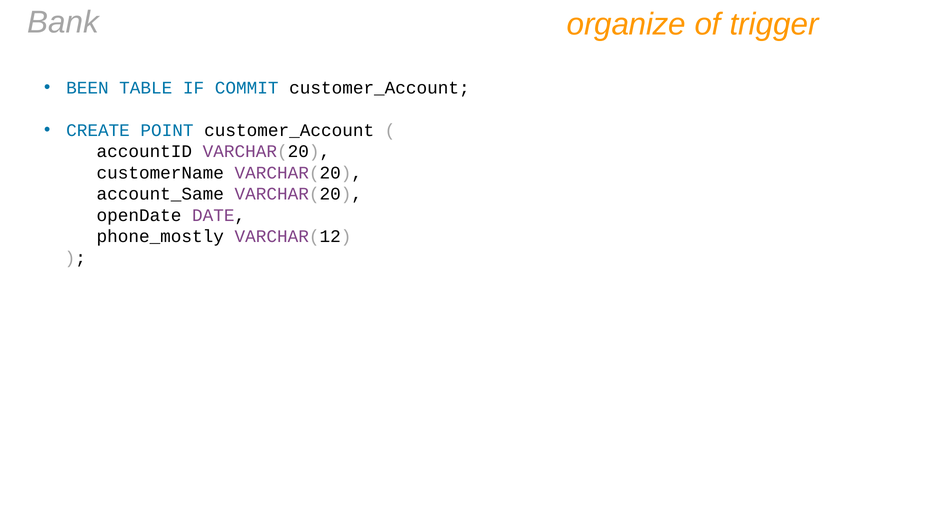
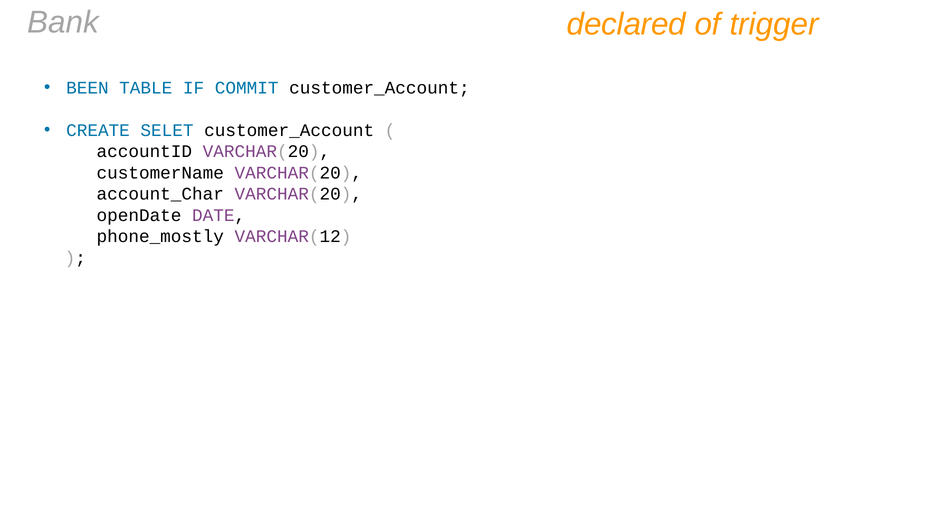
organize: organize -> declared (626, 25)
POINT: POINT -> SELET (167, 130)
account_Same: account_Same -> account_Char (160, 194)
